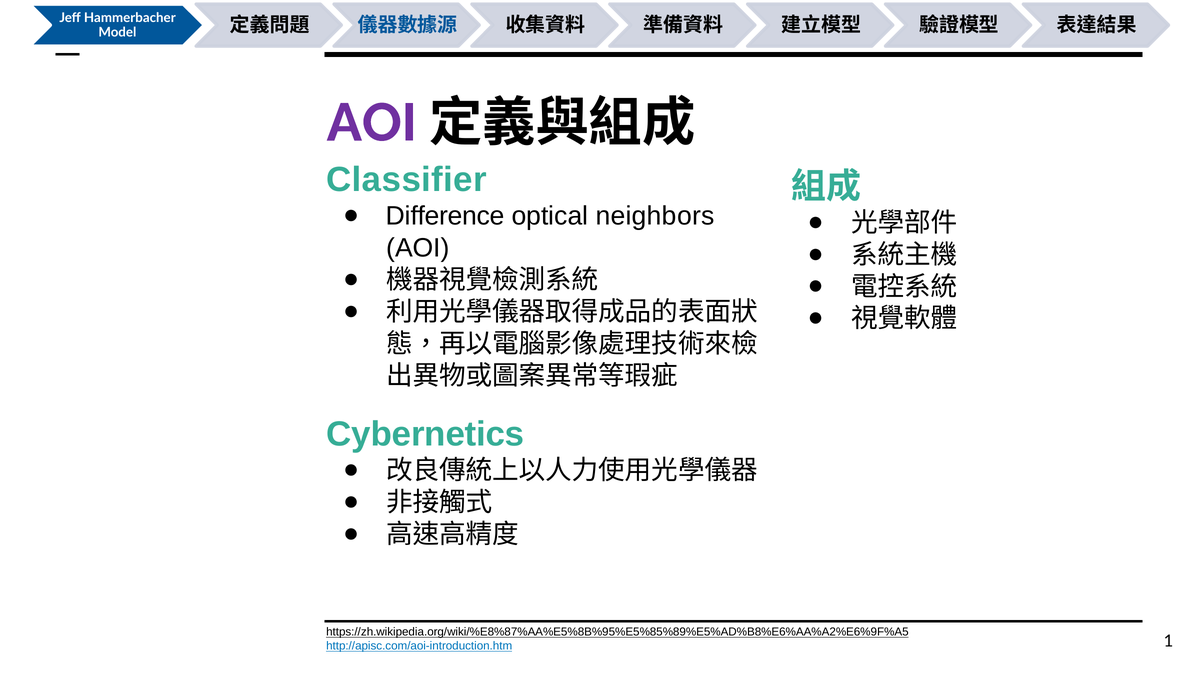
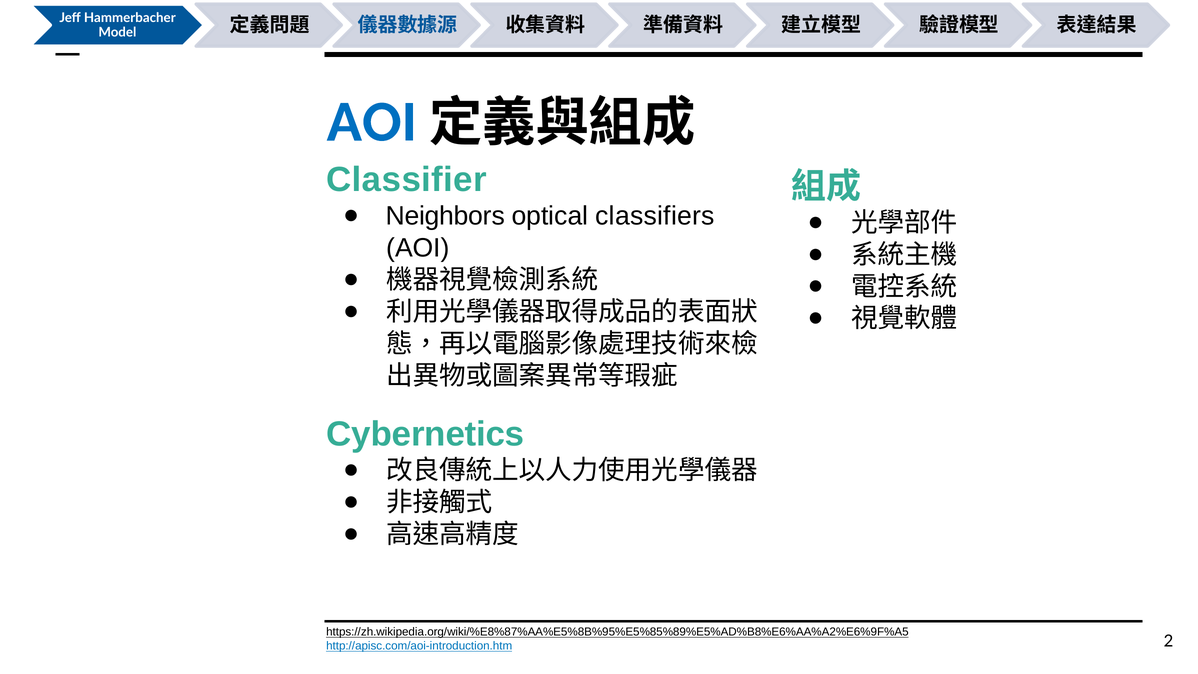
AOI colour: purple -> blue (372, 123)
Difference: Difference -> Neighbors (445, 216)
neighbors: neighbors -> classifiers (655, 216)
1: 1 -> 2 (1169, 641)
